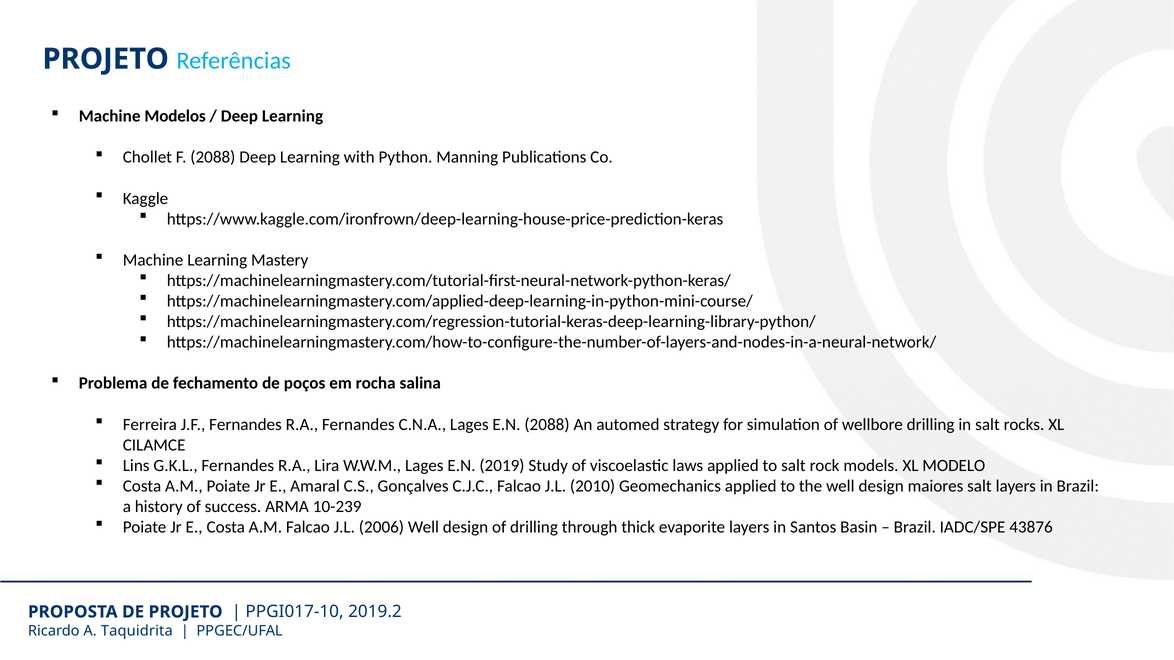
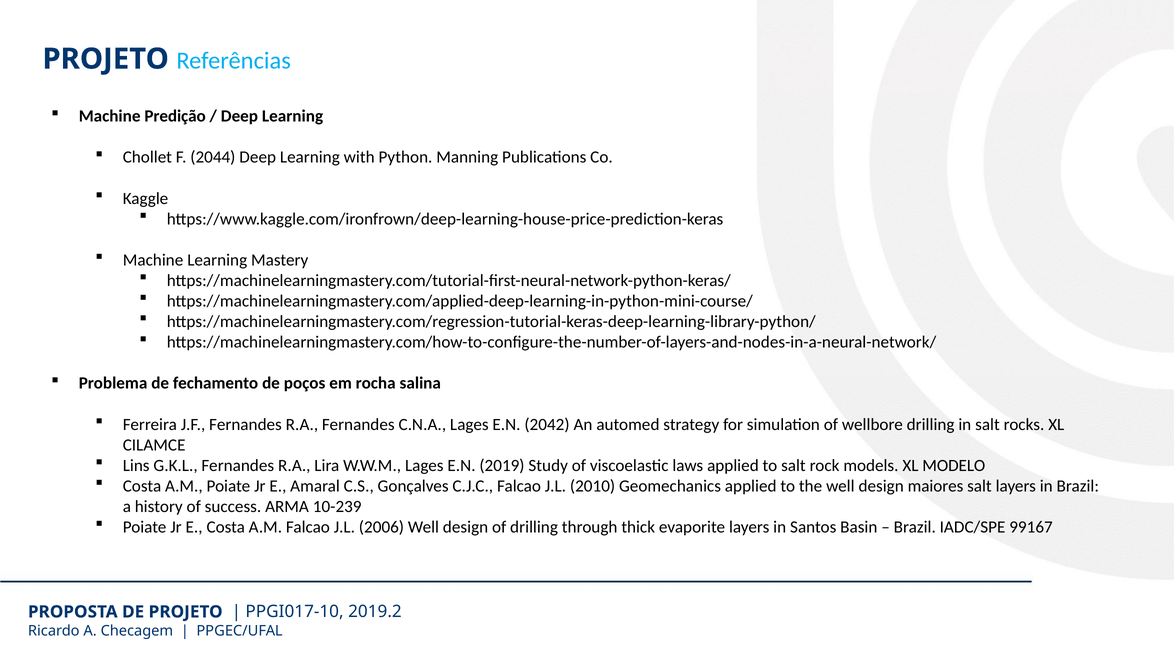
Modelos: Modelos -> Predição (175, 116)
F 2088: 2088 -> 2044 (213, 157)
E.N 2088: 2088 -> 2042 (547, 425)
43876: 43876 -> 99167 (1031, 527)
Taquidrita: Taquidrita -> Checagem (137, 631)
